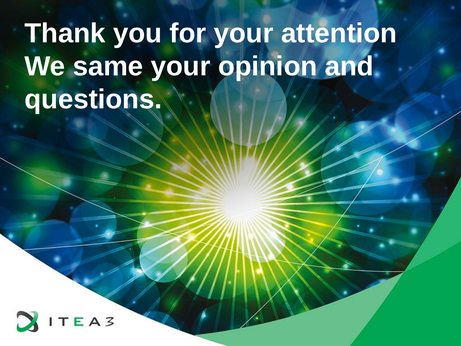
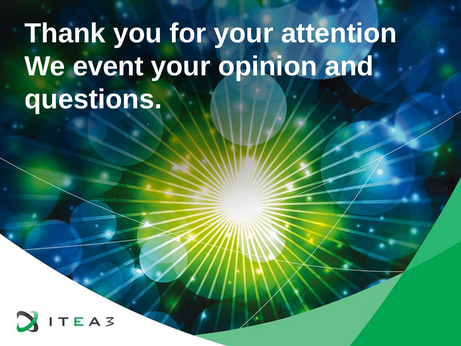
same: same -> event (108, 66)
